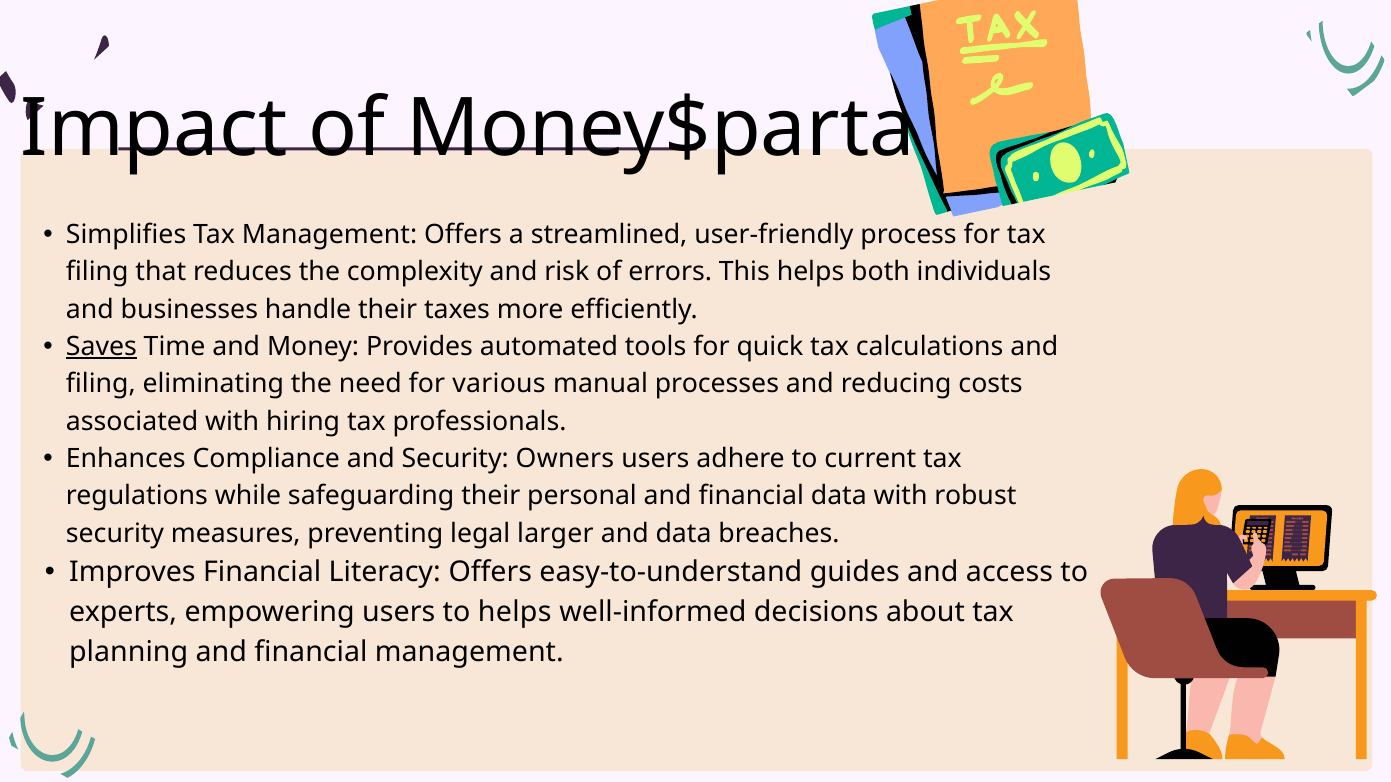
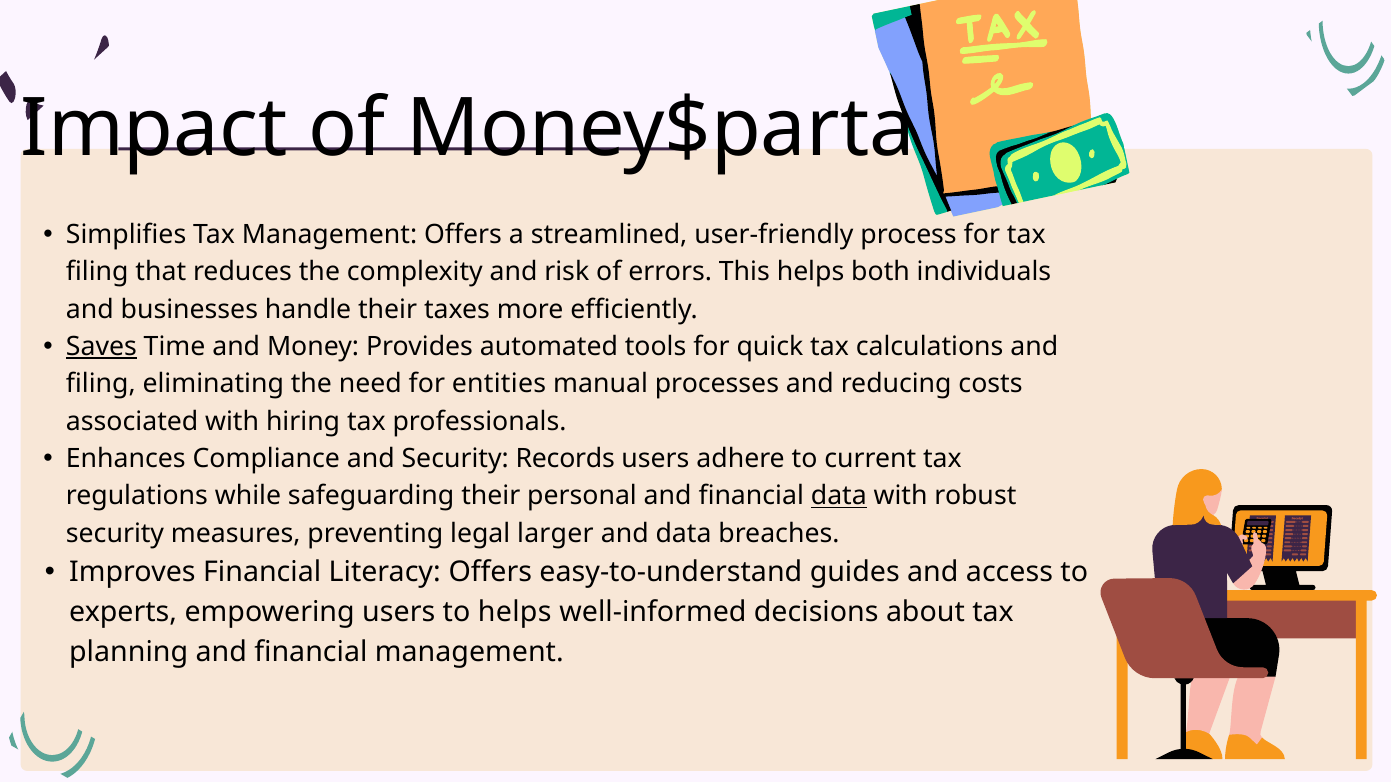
various: various -> entities (499, 384)
Owners: Owners -> Records (565, 459)
data underline: none -> present (839, 496)
